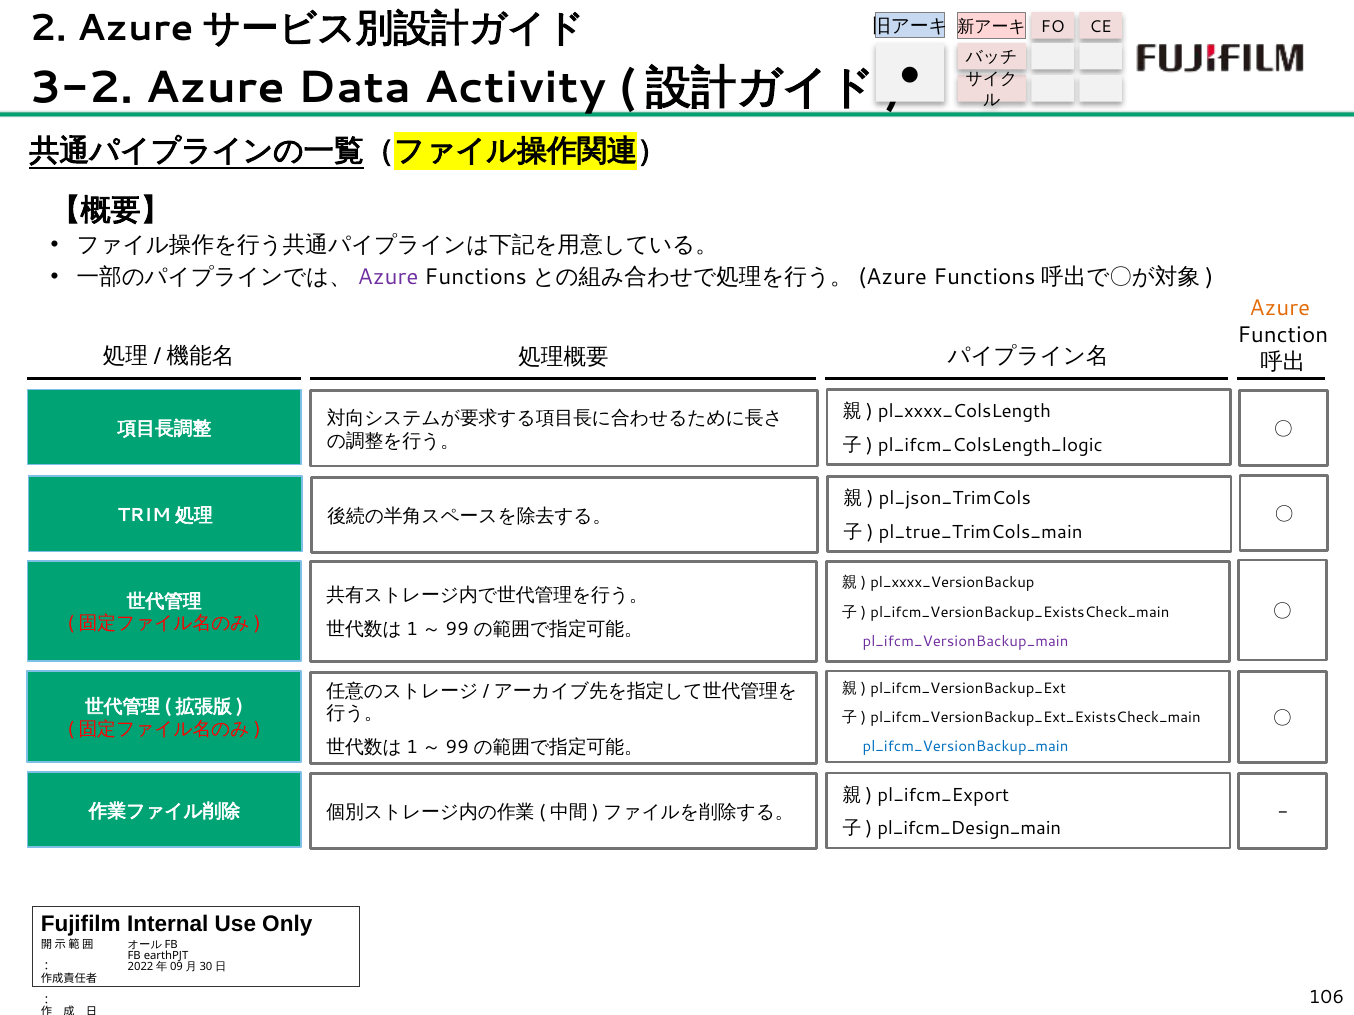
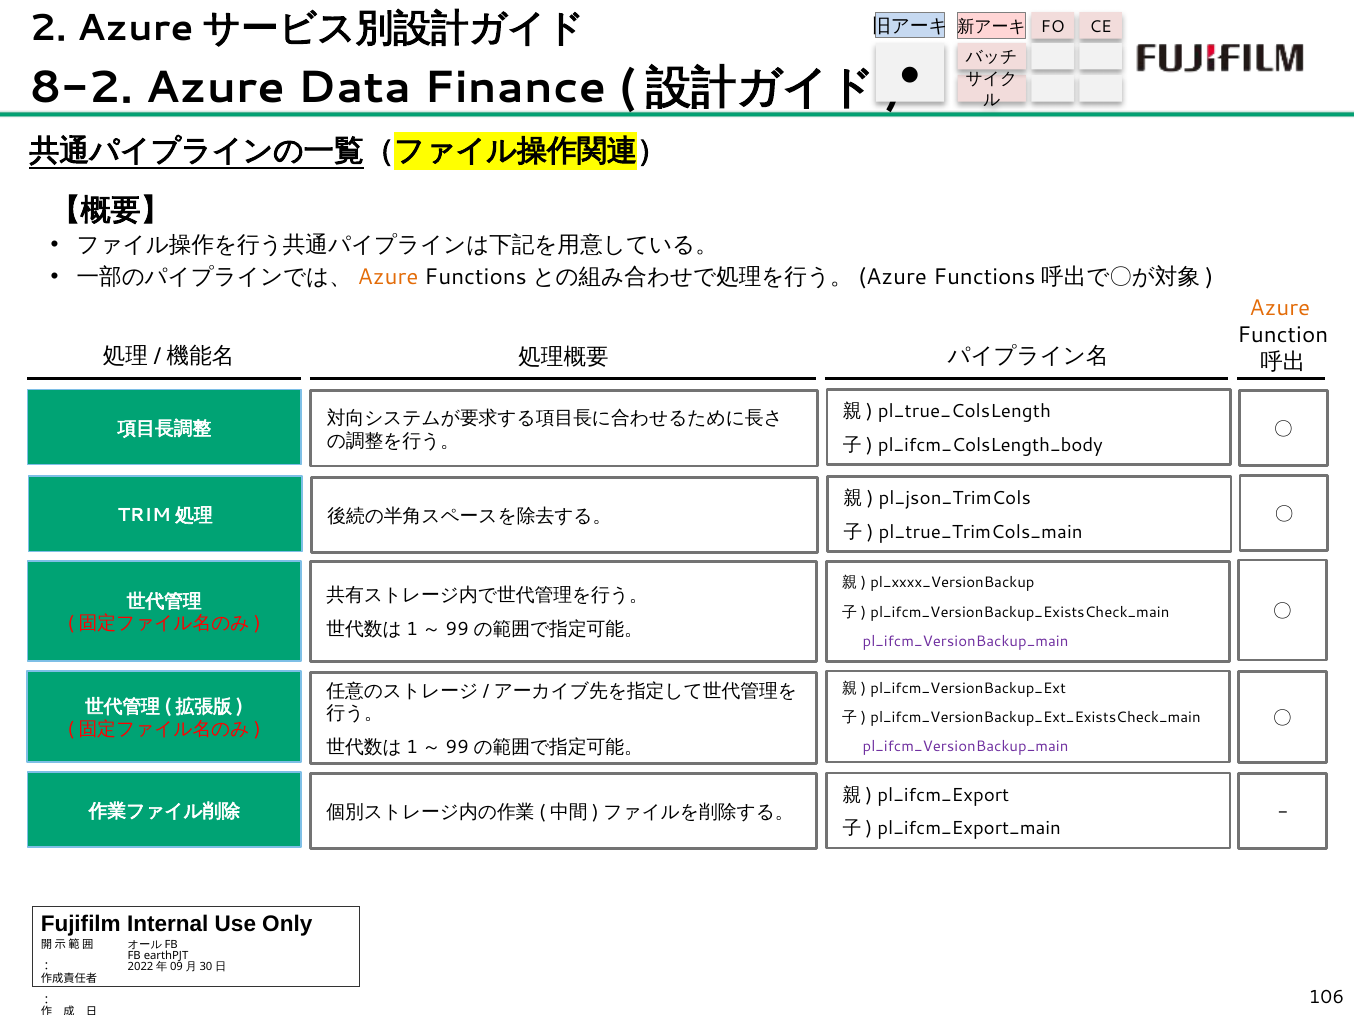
3-2: 3-2 -> 8-2 (81, 87)
Activity: Activity -> Finance (515, 87)
Azure colour: purple -> orange (388, 277)
pl_xxxx_ColsLength: pl_xxxx_ColsLength -> pl_true_ColsLength (964, 412)
pl_ifcm_ColsLength_logic: pl_ifcm_ColsLength_logic -> pl_ifcm_ColsLength_body (990, 446)
pl_ifcm_VersionBackup_main colour: blue -> purple (966, 747)
pl_ifcm_Design_main: pl_ifcm_Design_main -> pl_ifcm_Export_main (969, 829)
